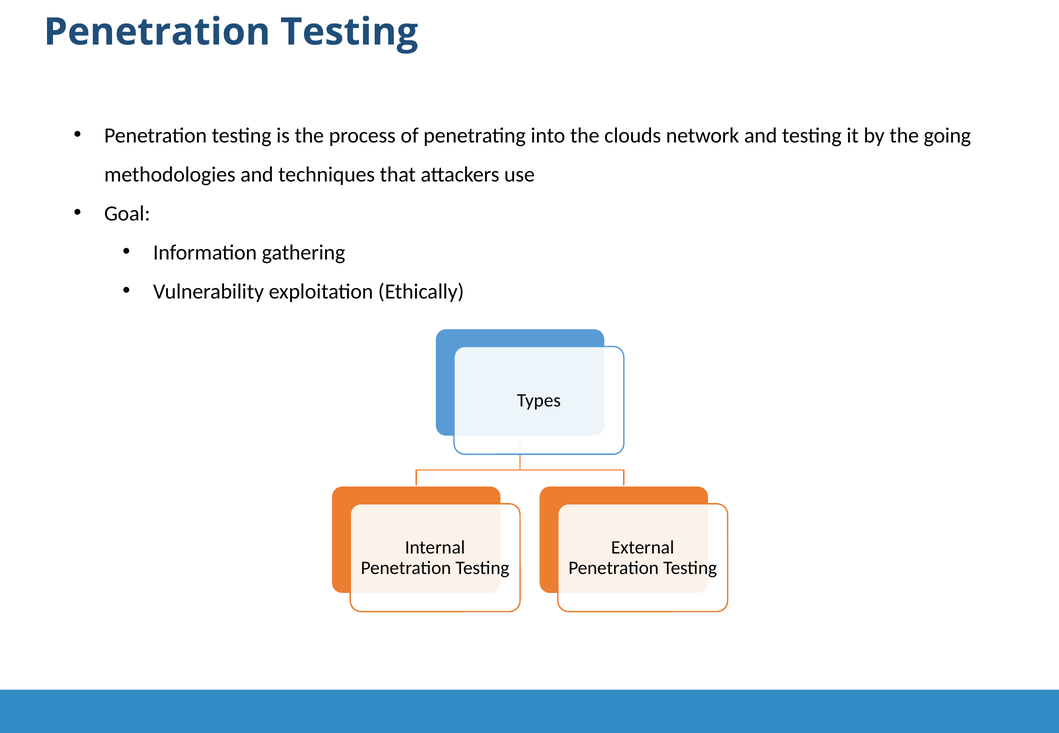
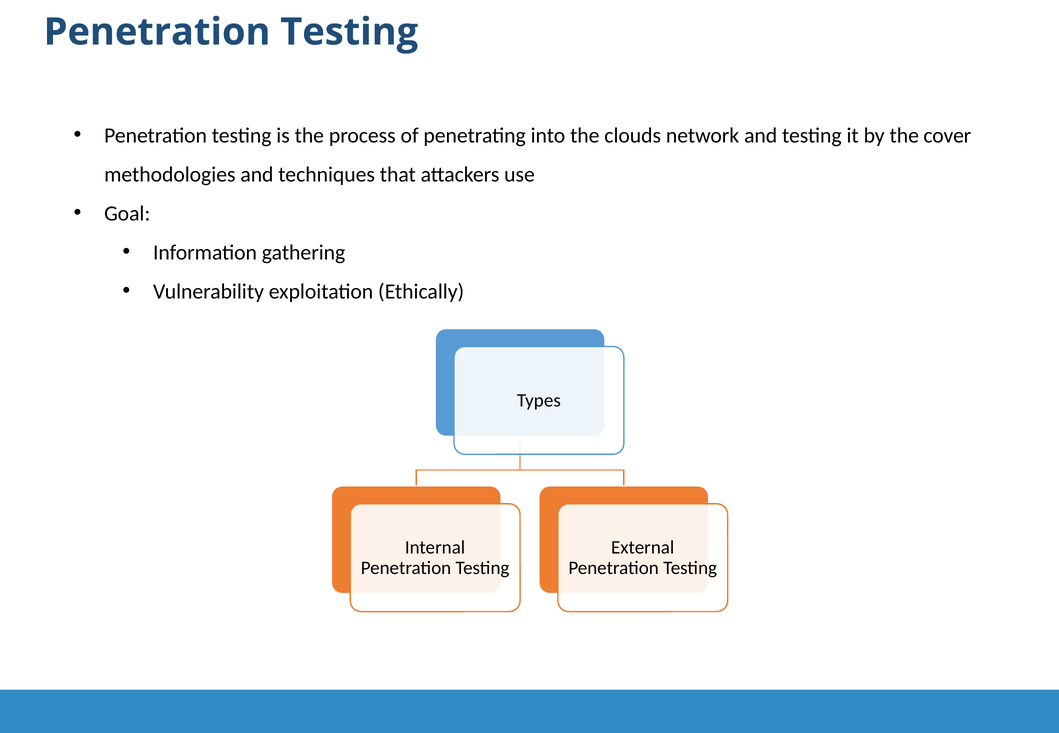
going: going -> cover (947, 135)
